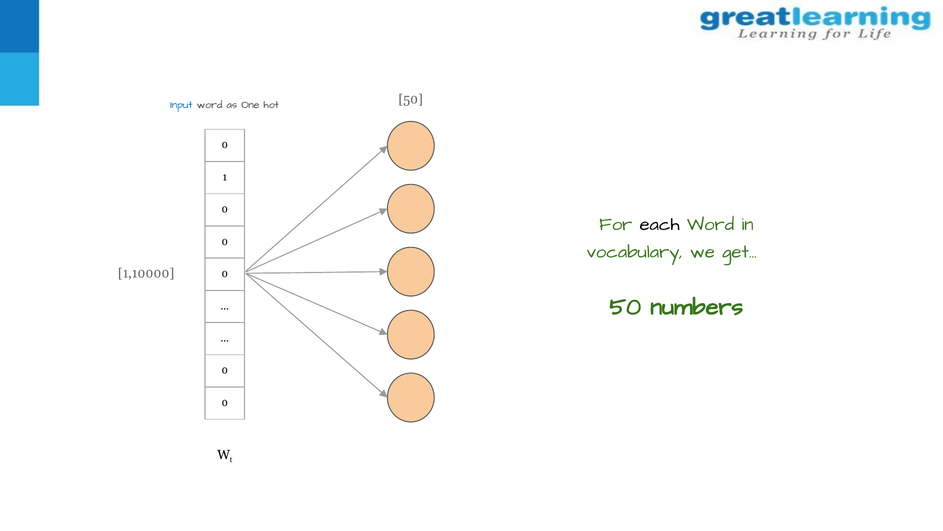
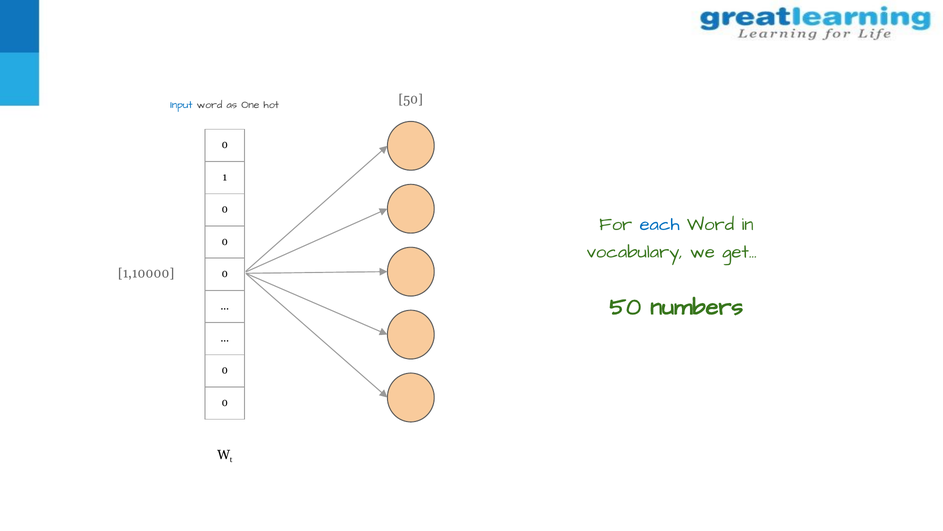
each colour: black -> blue (660, 224)
